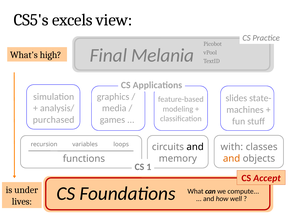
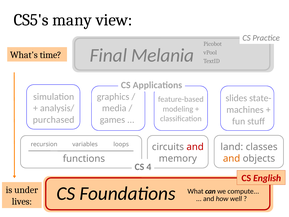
excels: excels -> many (72, 20)
high: high -> time (50, 55)
and colour: black -> red (195, 147)
with: with -> land (232, 147)
1: 1 -> 4 (149, 167)
Accept: Accept -> English (267, 178)
